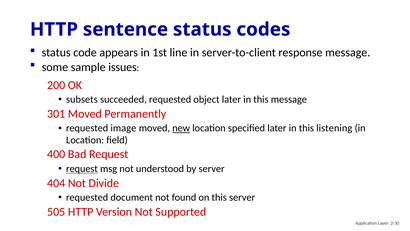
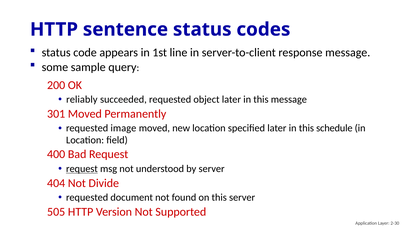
issues: issues -> query (122, 67)
subsets: subsets -> reliably (82, 99)
new underline: present -> none (181, 128)
listening: listening -> schedule (334, 128)
